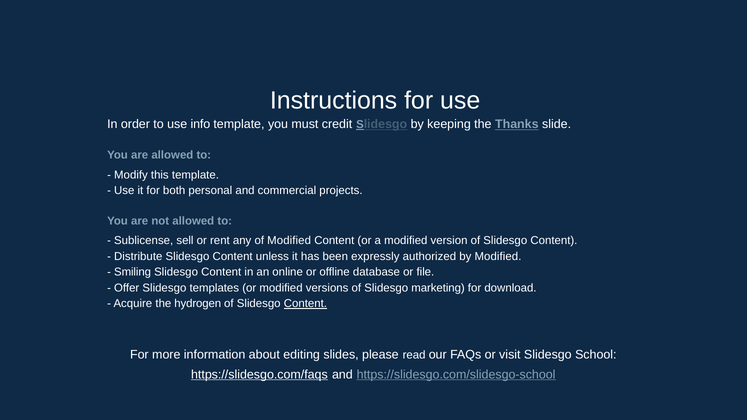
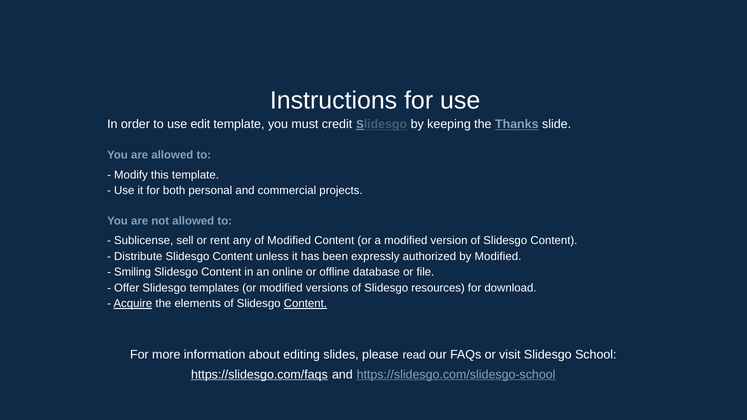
info: info -> edit (200, 124)
marketing: marketing -> resources (438, 288)
Acquire underline: none -> present (133, 304)
hydrogen: hydrogen -> elements (198, 304)
